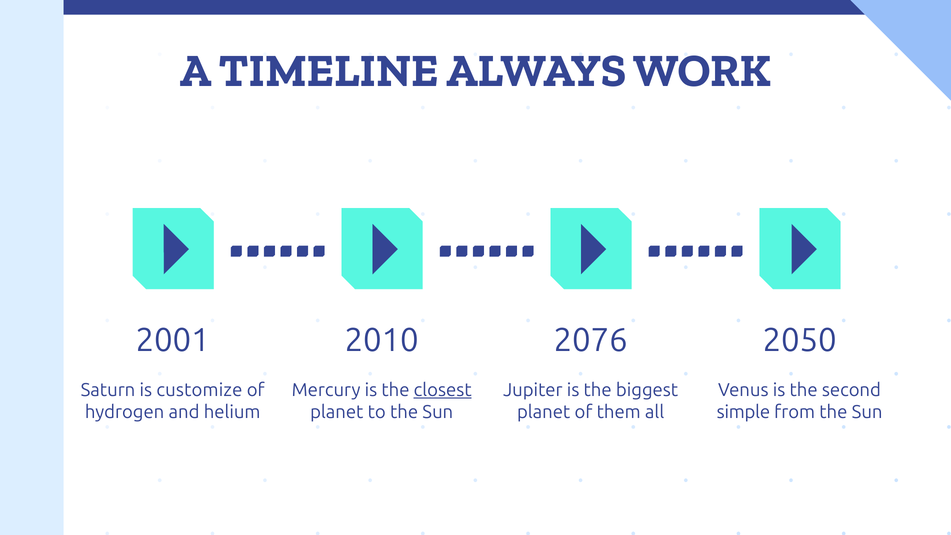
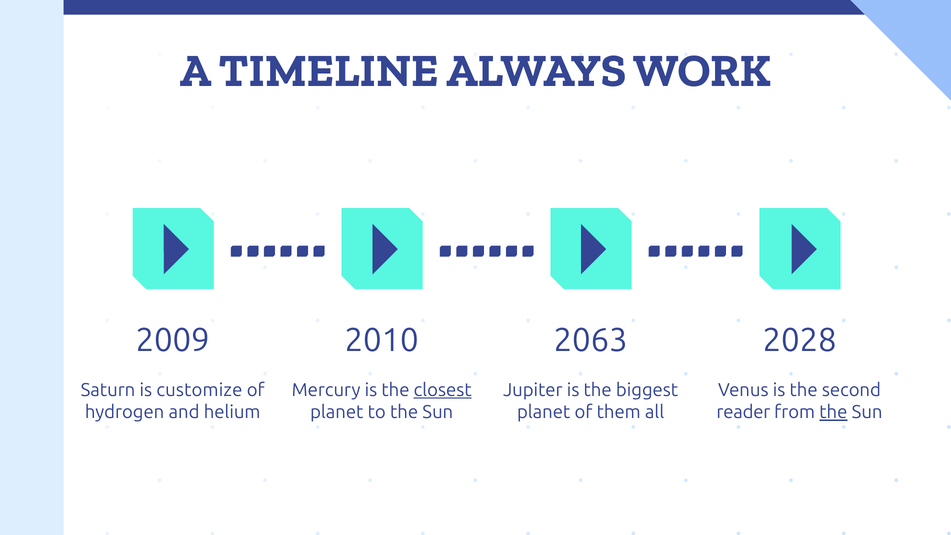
2001: 2001 -> 2009 (173, 340)
2076: 2076 -> 2063 (591, 340)
2050: 2050 -> 2028 (800, 340)
simple: simple -> reader (743, 412)
the underline: none -> present (833, 412)
